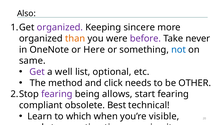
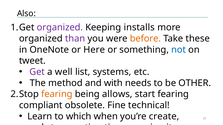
sincere: sincere -> installs (139, 28)
than colour: orange -> purple (75, 39)
before colour: purple -> orange (145, 39)
never: never -> these (198, 39)
same: same -> tweet (32, 61)
optional: optional -> systems (112, 72)
click: click -> with (113, 83)
fearing colour: purple -> orange (57, 94)
Best: Best -> Fine (117, 106)
visible: visible -> create (164, 117)
